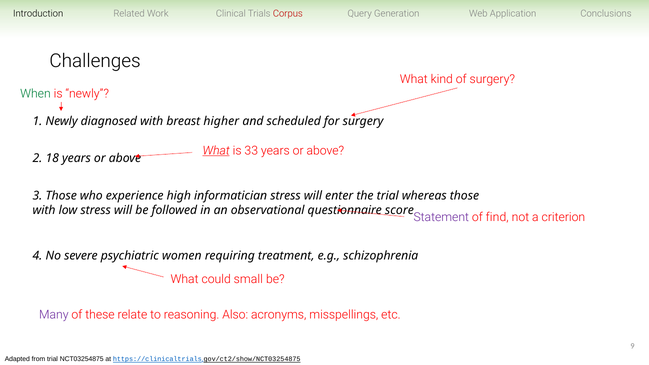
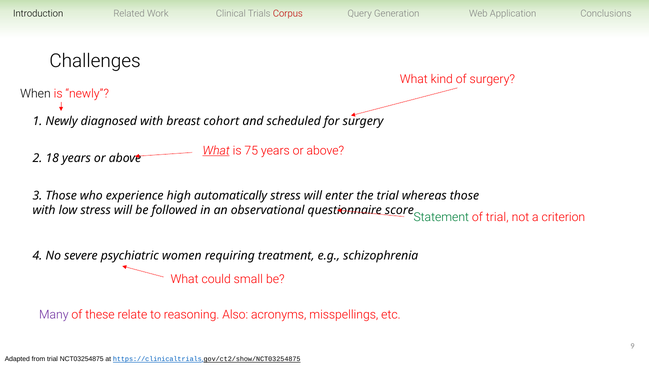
When colour: green -> black (35, 94)
higher: higher -> cohort (221, 121)
33: 33 -> 75 (251, 151)
informatician: informatician -> automatically (231, 196)
Statement colour: purple -> green (441, 217)
of find: find -> trial (497, 217)
